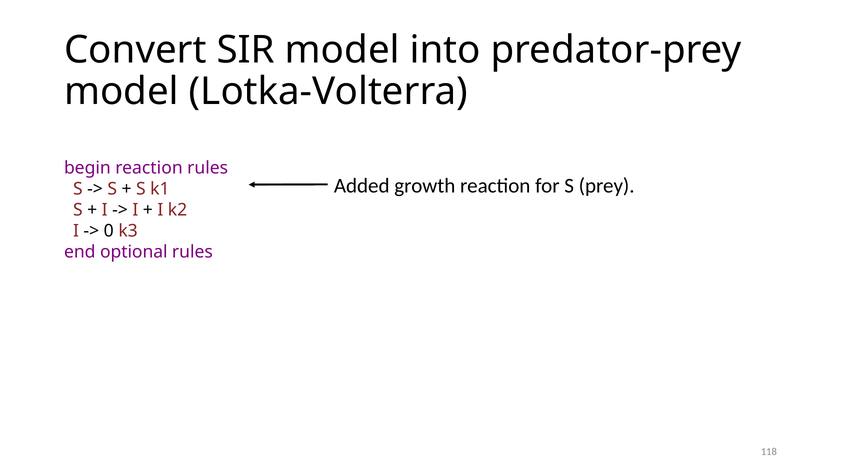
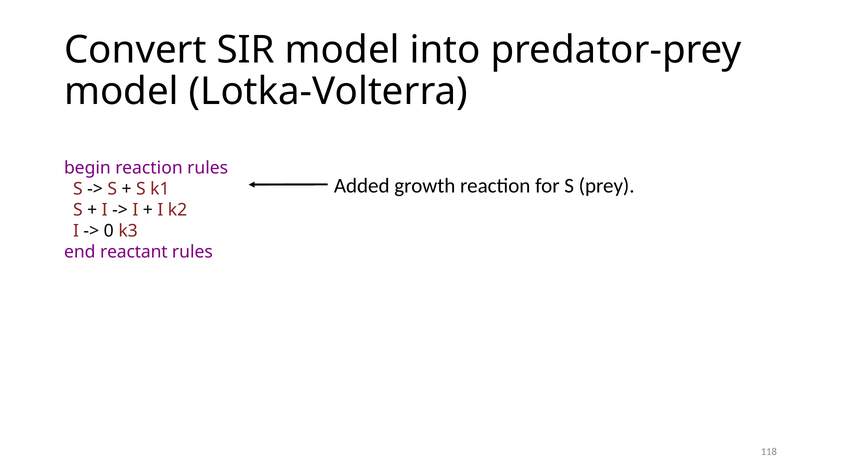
optional: optional -> reactant (134, 252)
